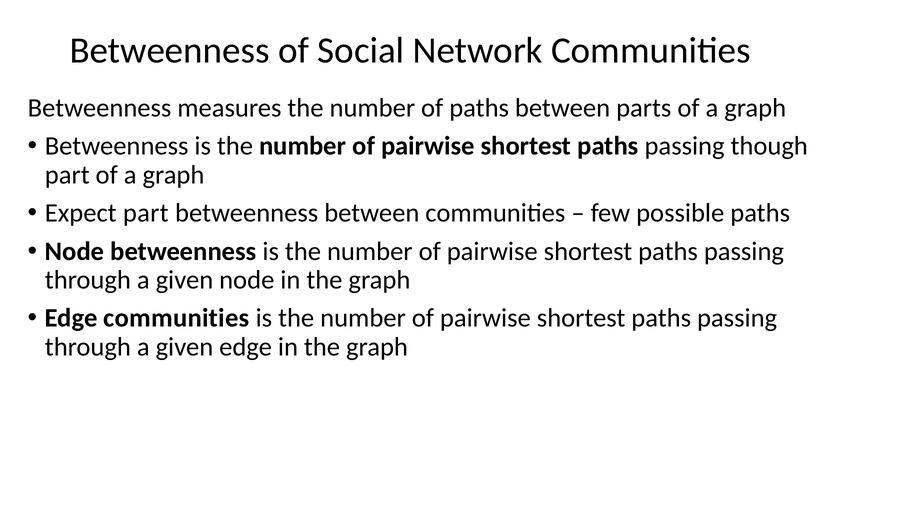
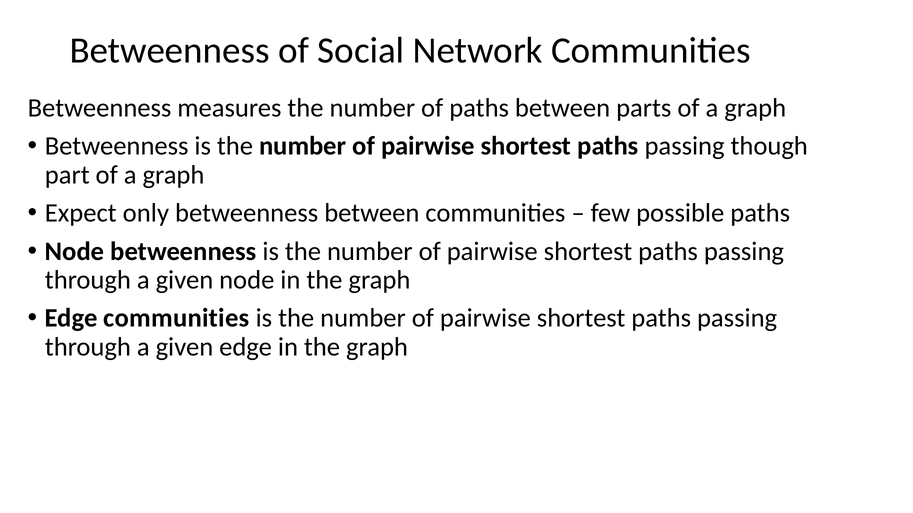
Expect part: part -> only (146, 213)
